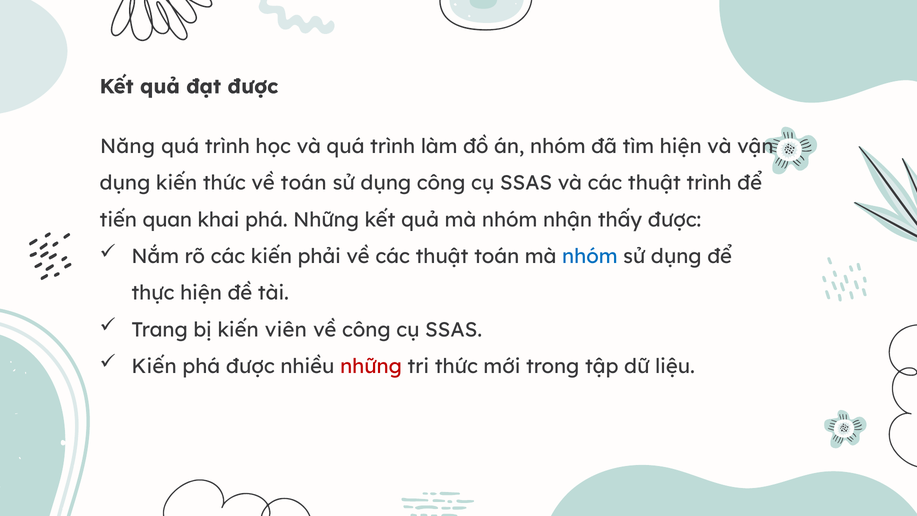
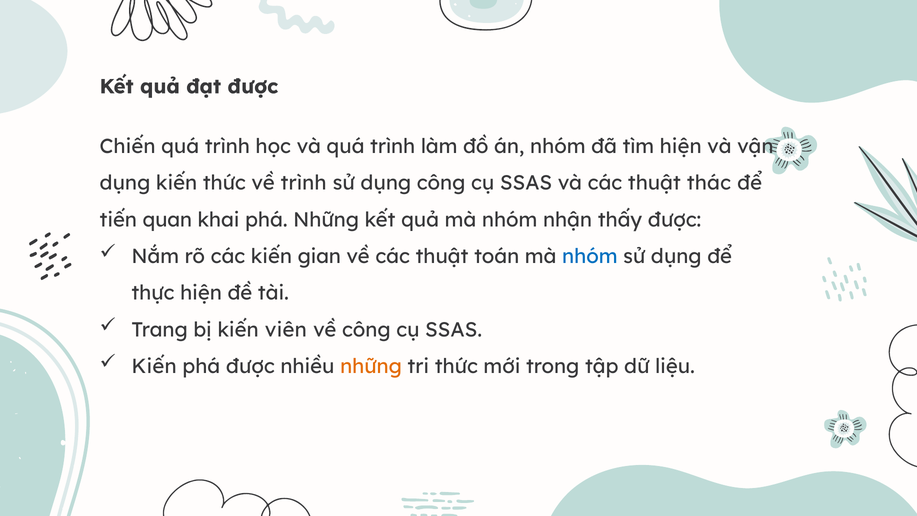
Năng: Năng -> Chiến (128, 147)
về toán: toán -> trình (304, 183)
thuật trình: trình -> thác (709, 183)
phải: phải -> gian (319, 256)
những colour: red -> orange (371, 366)
